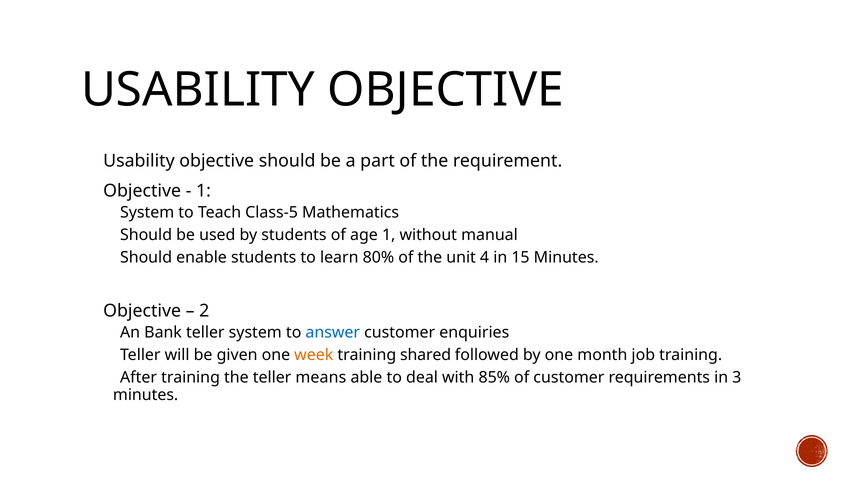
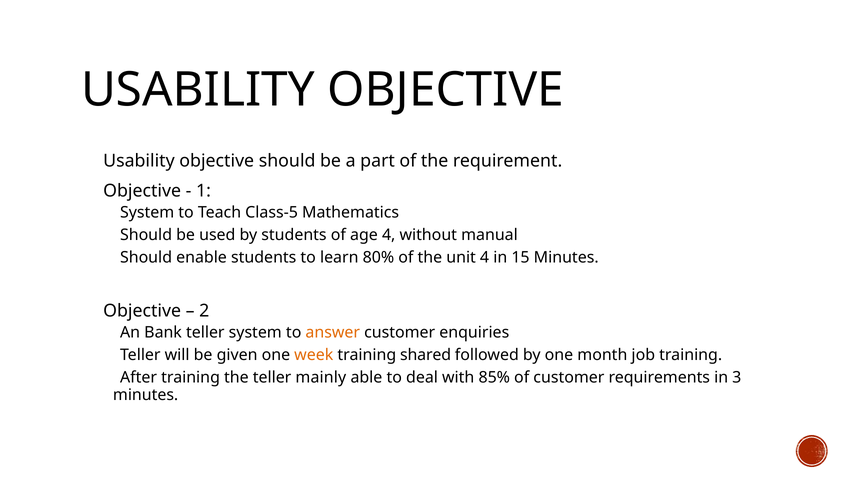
age 1: 1 -> 4 (389, 235)
answer colour: blue -> orange (333, 332)
means: means -> mainly (321, 377)
